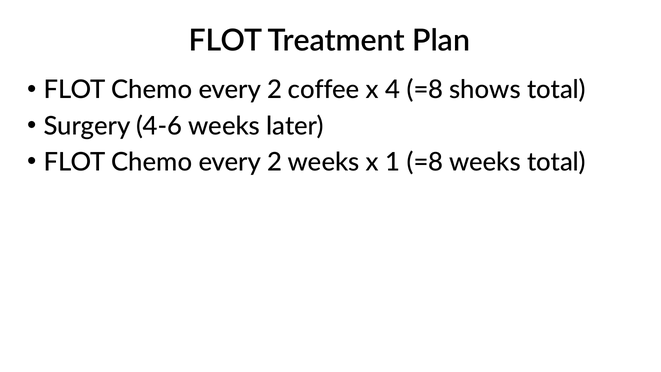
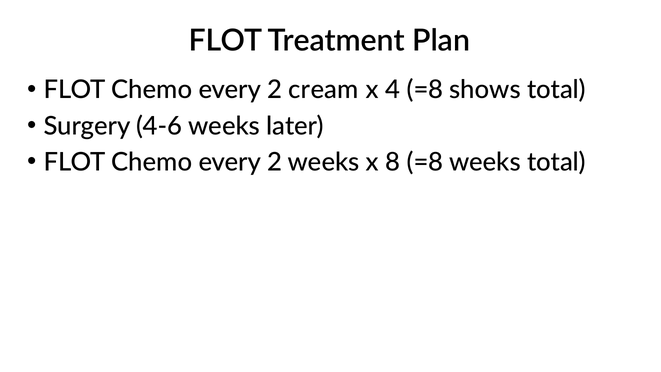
coffee: coffee -> cream (324, 90)
1: 1 -> 8 (393, 162)
